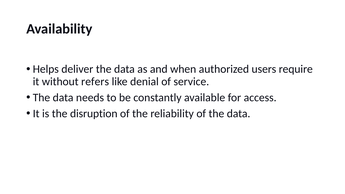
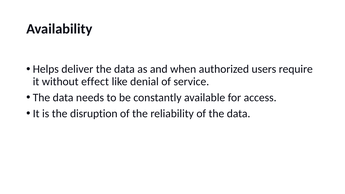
refers: refers -> effect (95, 82)
